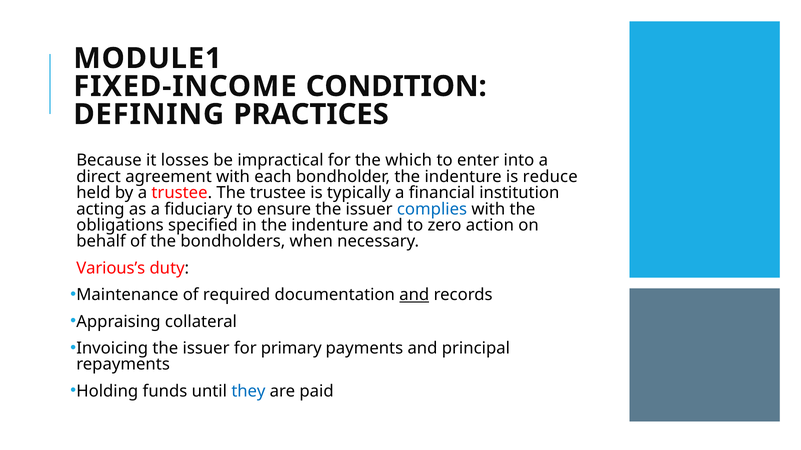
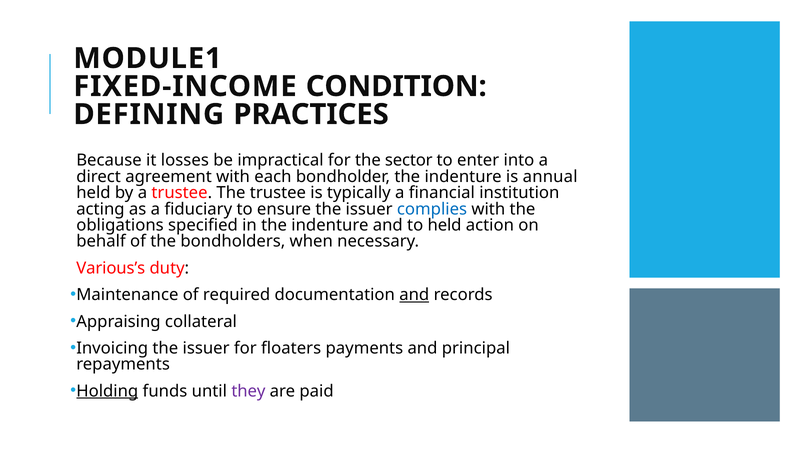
which: which -> sector (409, 161)
reduce: reduce -> annual (550, 177)
to zero: zero -> held (445, 226)
primary: primary -> floaters (291, 349)
Holding underline: none -> present (107, 392)
they colour: blue -> purple (248, 392)
